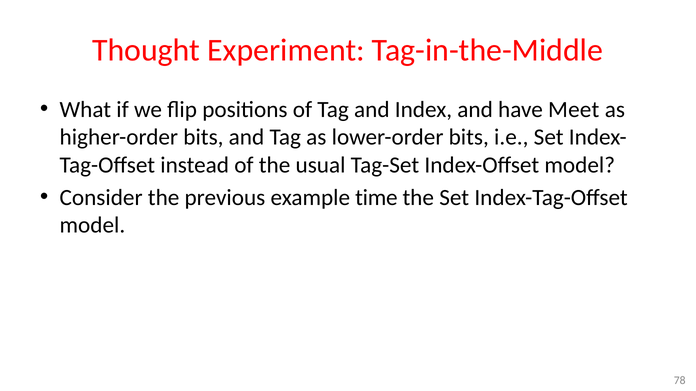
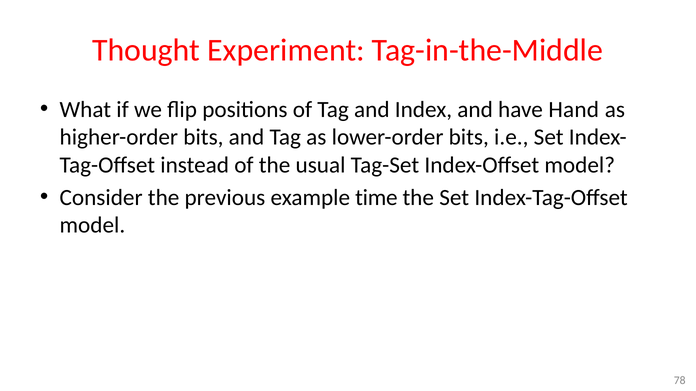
Meet: Meet -> Hand (574, 110)
